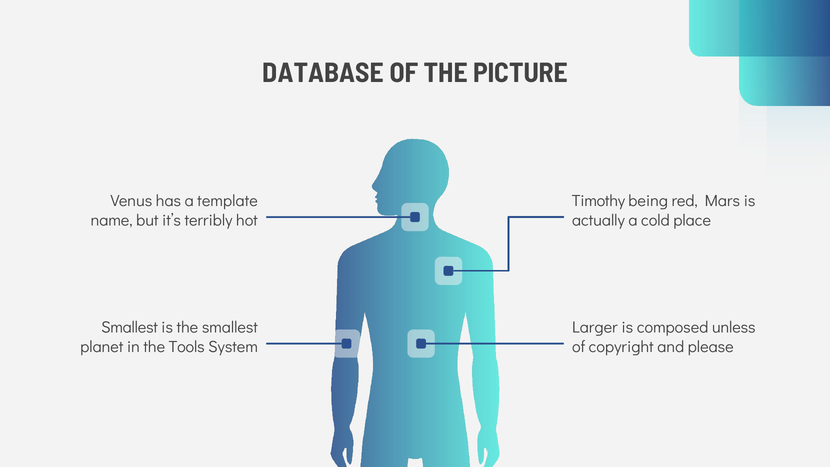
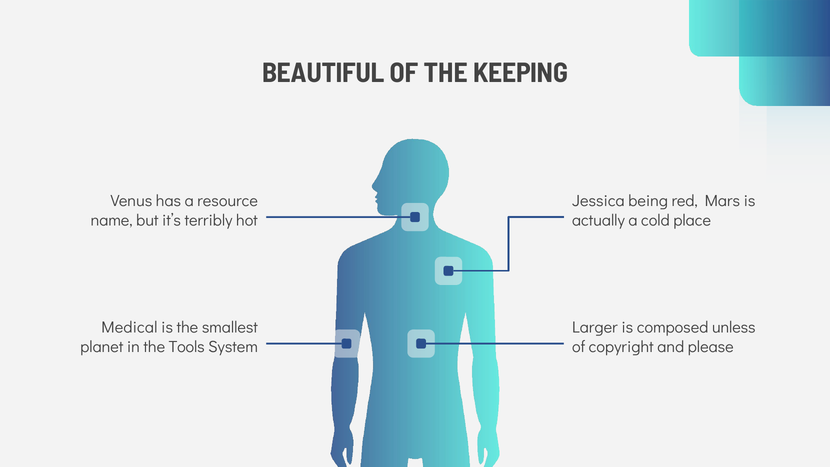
DATABASE: DATABASE -> BEAUTIFUL (323, 73)
PICTURE: PICTURE -> KEEPING (521, 73)
template: template -> resource (228, 201)
Timothy: Timothy -> Jessica (598, 201)
Smallest: Smallest -> Medical (129, 327)
